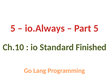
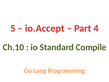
io.Always: io.Always -> io.Accept (45, 28)
Part 5: 5 -> 4 (96, 28)
Finished: Finished -> Compile (91, 47)
